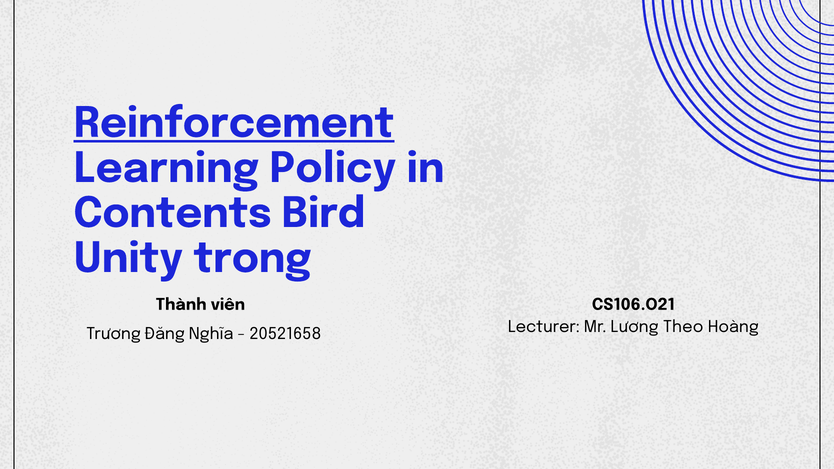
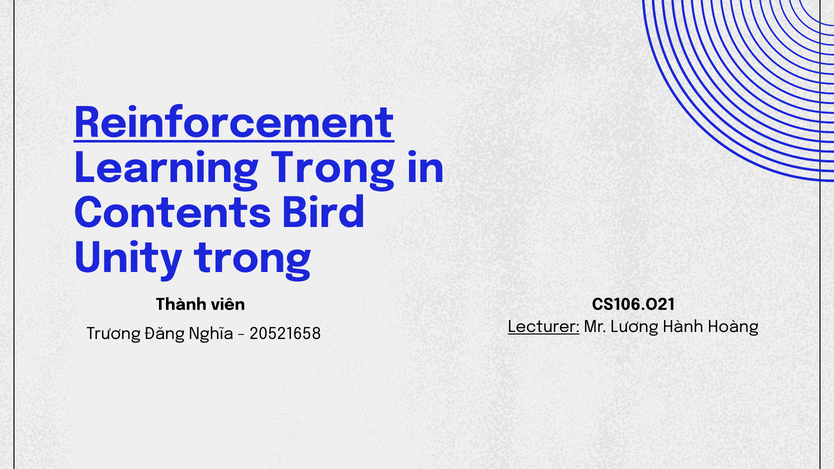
Learning Policy: Policy -> Trong (333, 168)
Lecturer underline: none -> present (544, 327)
Theo: Theo -> Hành (683, 327)
